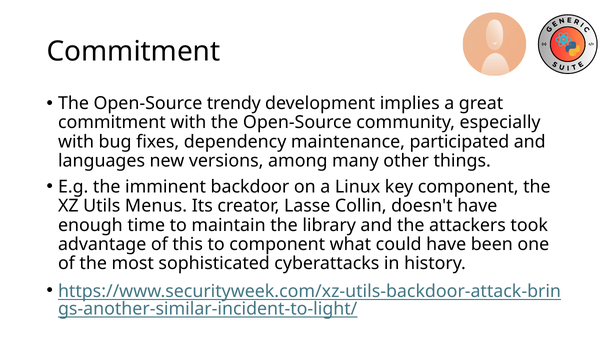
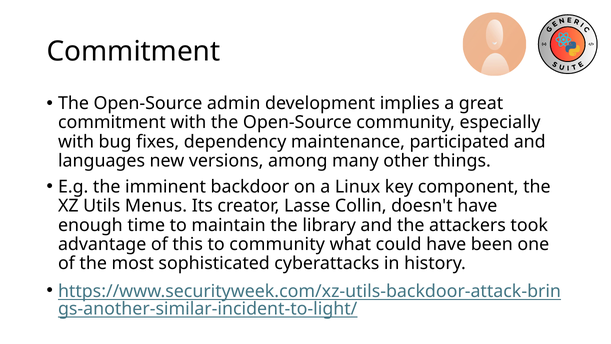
trendy: trendy -> admin (234, 103)
to component: component -> community (277, 244)
